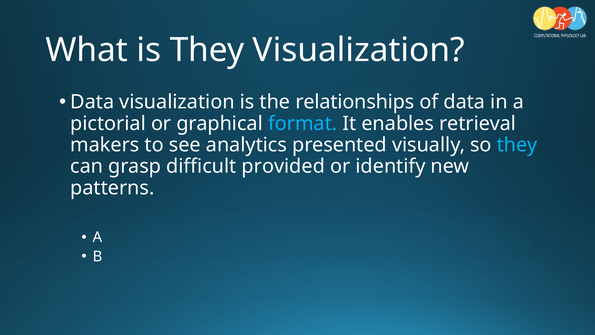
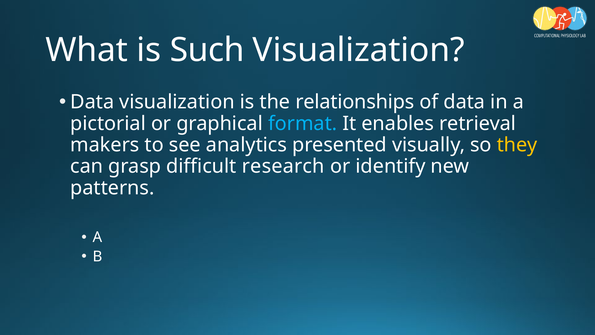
is They: They -> Such (207, 50)
they colour: light blue -> yellow (517, 145)
provided: provided -> research (283, 166)
